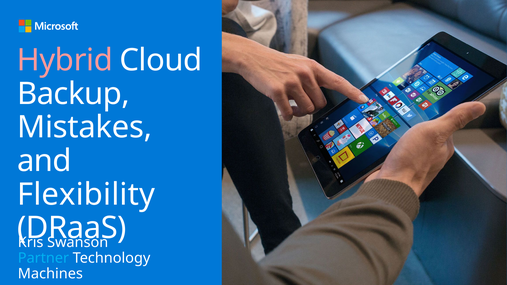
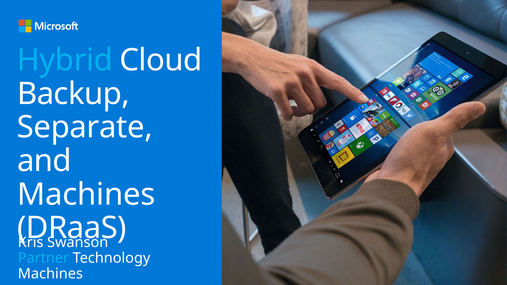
Hybrid colour: pink -> light blue (65, 60)
Mistakes: Mistakes -> Separate (85, 127)
Flexibility: Flexibility -> Machines (86, 195)
